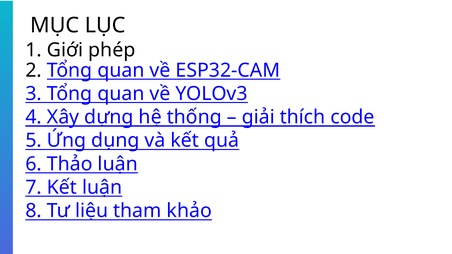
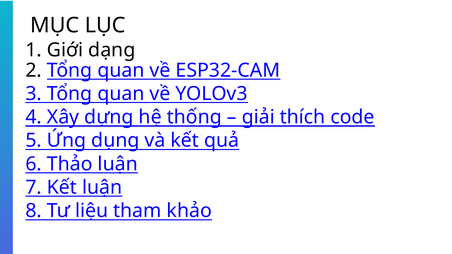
phép: phép -> dạng (112, 50)
